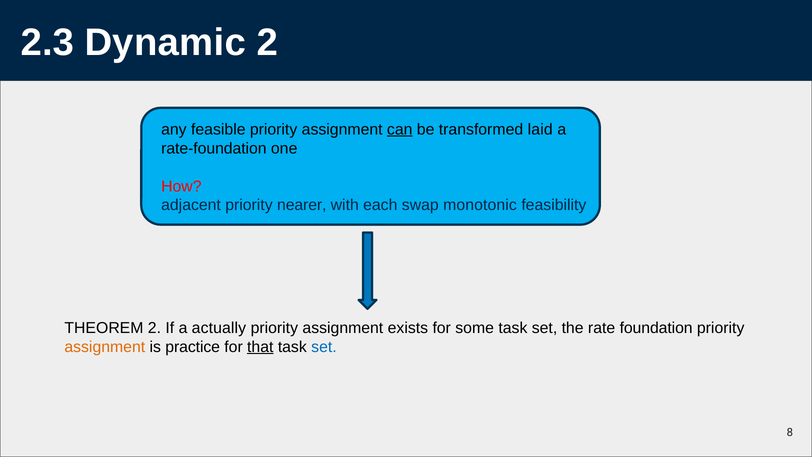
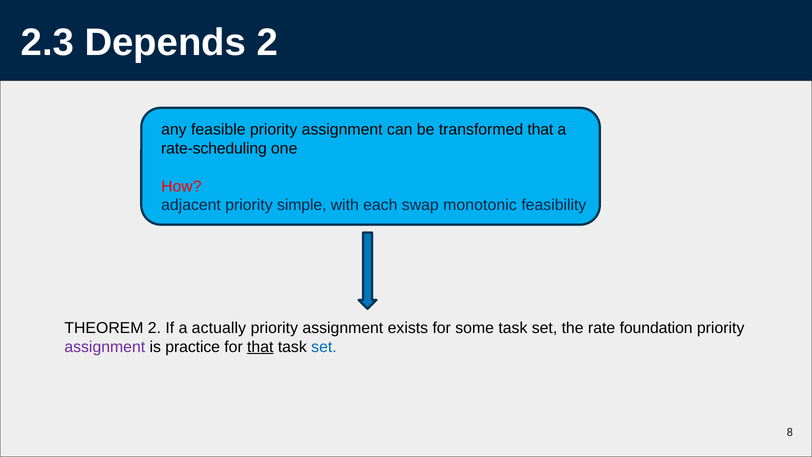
Dynamic: Dynamic -> Depends (165, 43)
can underline: present -> none (400, 129)
transformed laid: laid -> that (540, 129)
rate-foundation: rate-foundation -> rate-scheduling (214, 148)
nearer: nearer -> simple (302, 205)
assignment colour: orange -> purple (105, 347)
